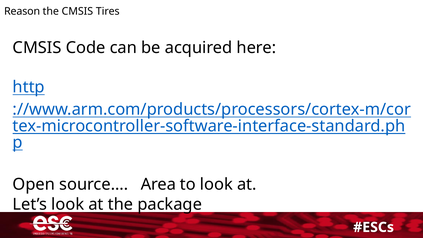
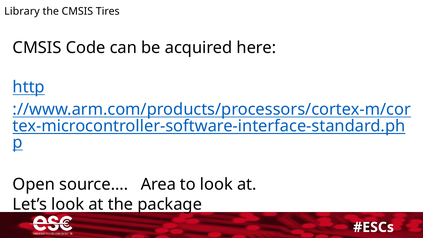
Reason: Reason -> Library (22, 11)
